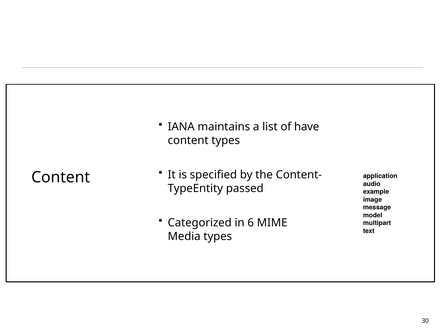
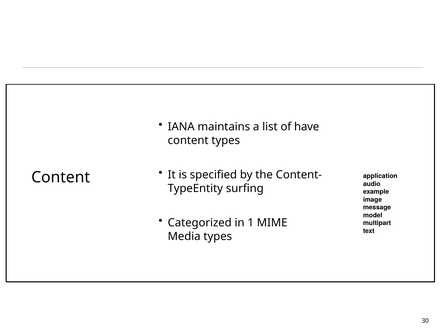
passed: passed -> surfing (245, 188)
6: 6 -> 1 (251, 223)
